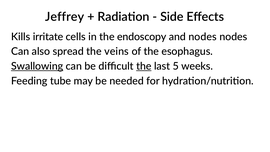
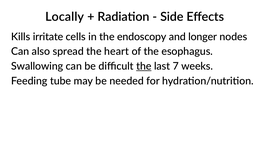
Jeffrey: Jeffrey -> Locally (65, 17)
and nodes: nodes -> longer (203, 37)
veins: veins -> heart (117, 51)
Swallowing underline: present -> none (37, 66)
5: 5 -> 7 (176, 66)
